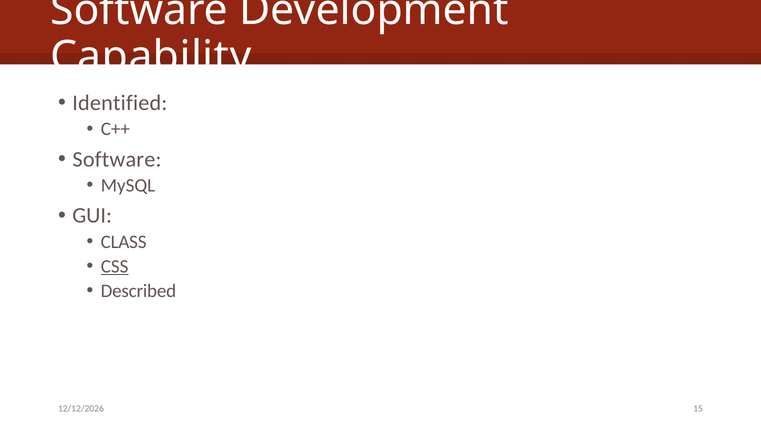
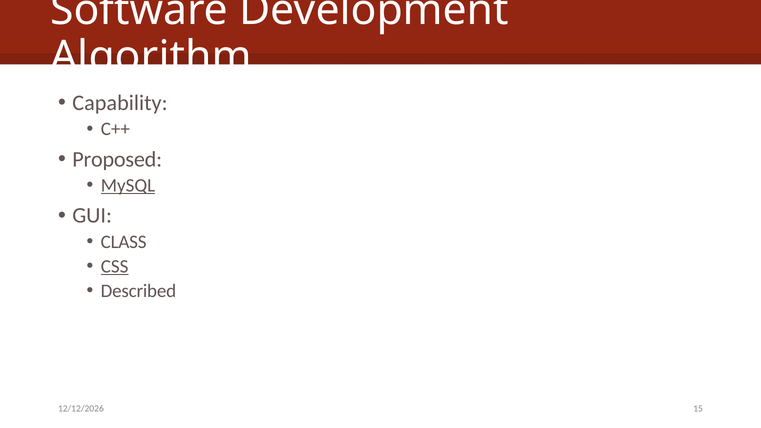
Capability: Capability -> Algorithm (151, 56)
Identified: Identified -> Capability (120, 103)
Software: Software -> Proposed (117, 159)
MySQL underline: none -> present (128, 185)
